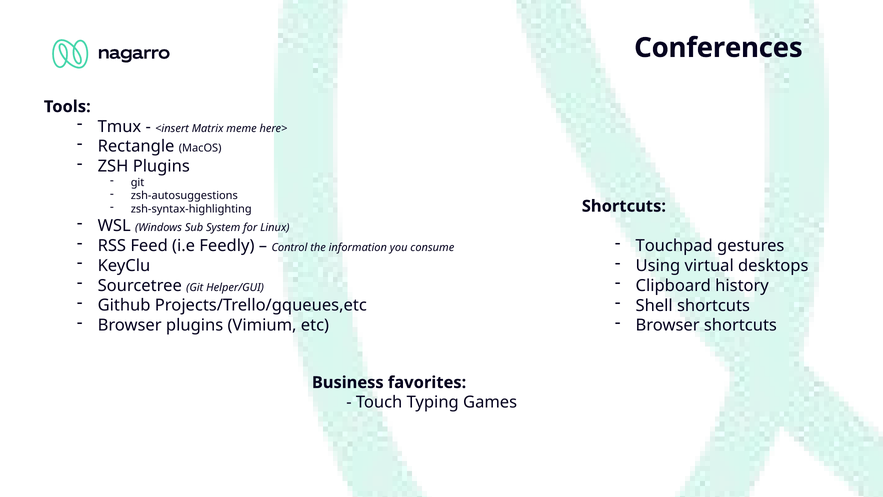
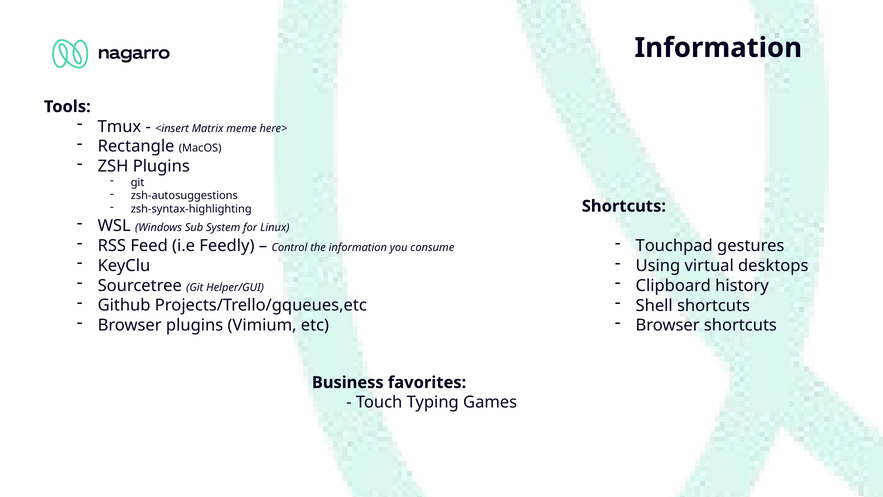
Conferences: Conferences -> Information (718, 48)
